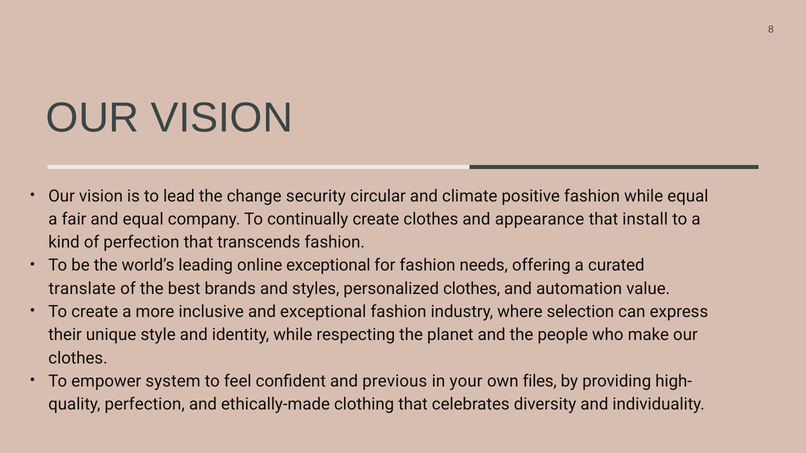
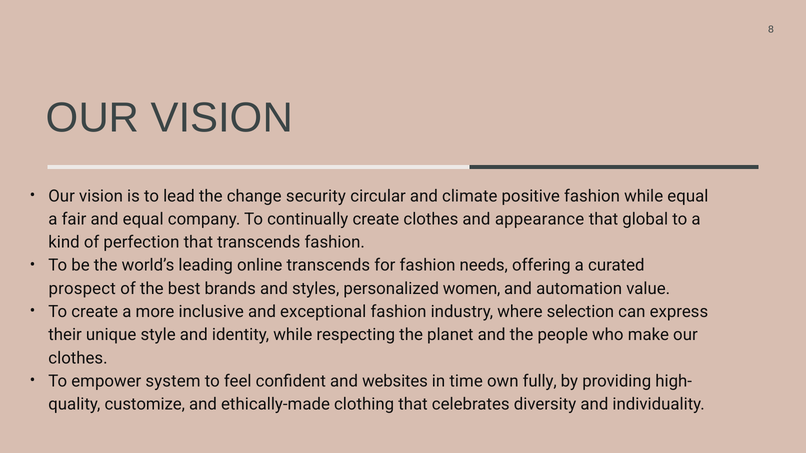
install: install -> global (645, 219)
online exceptional: exceptional -> transcends (328, 266)
translate: translate -> prospect (82, 289)
personalized clothes: clothes -> women (472, 289)
previous: previous -> websites (395, 382)
your: your -> time (466, 382)
files: files -> fully (540, 382)
perfection: perfection -> customize (145, 405)
